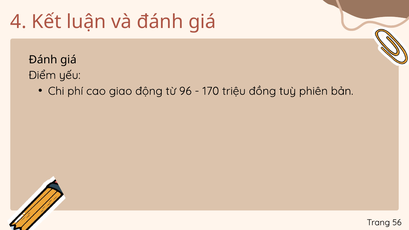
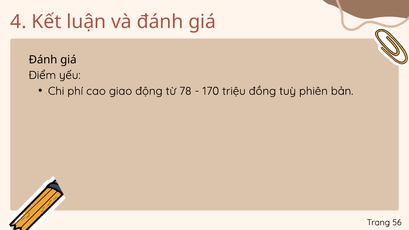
96: 96 -> 78 (185, 91)
